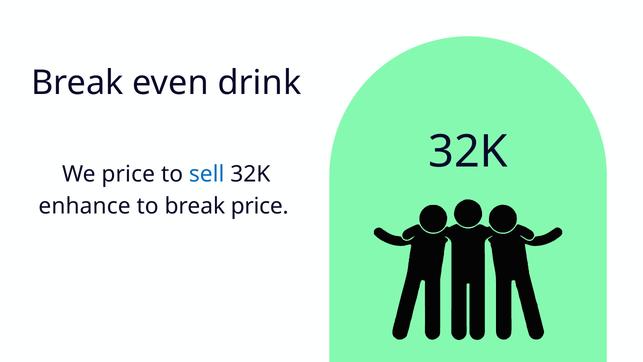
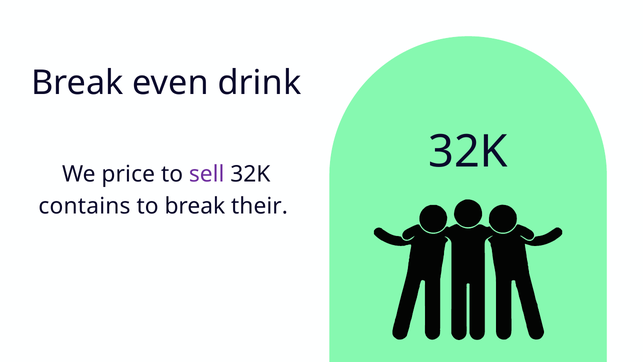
sell colour: blue -> purple (207, 174)
enhance: enhance -> contains (85, 206)
break price: price -> their (260, 206)
